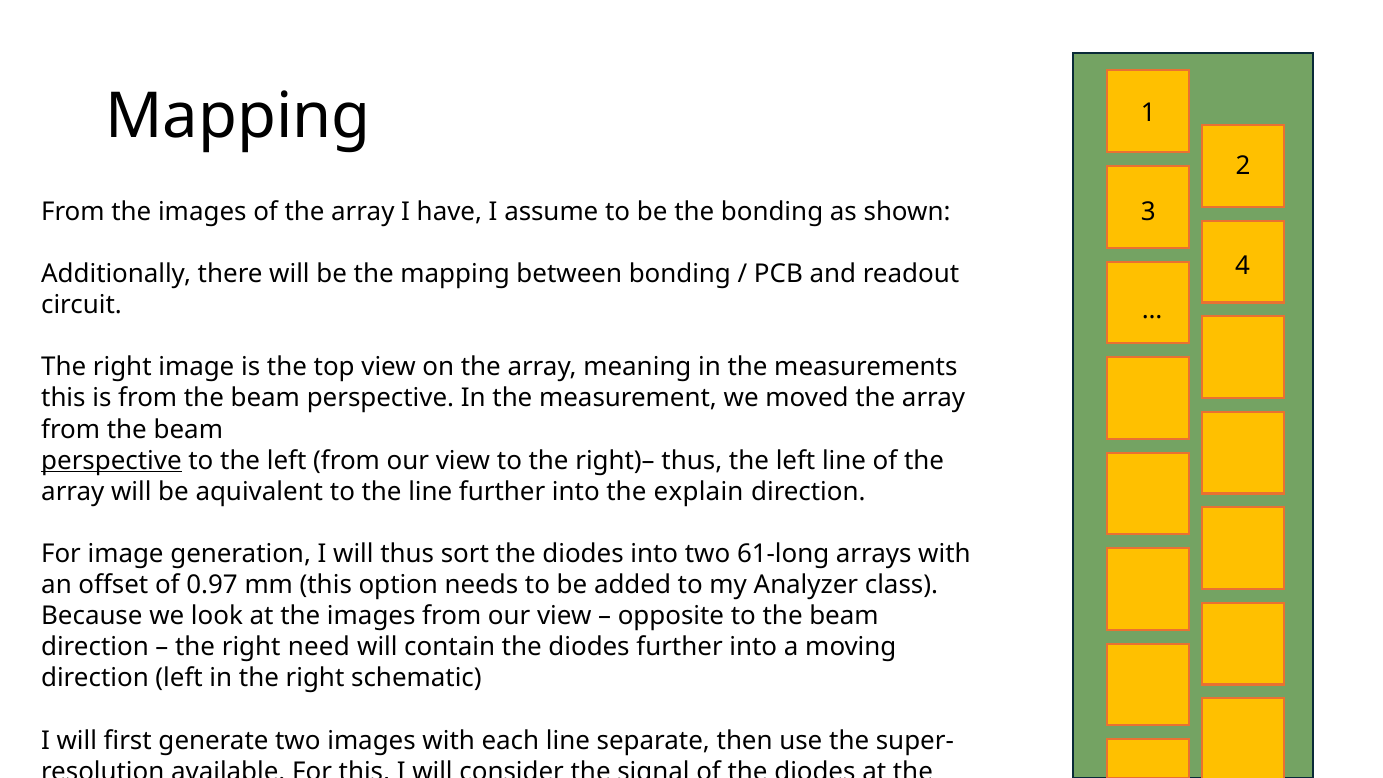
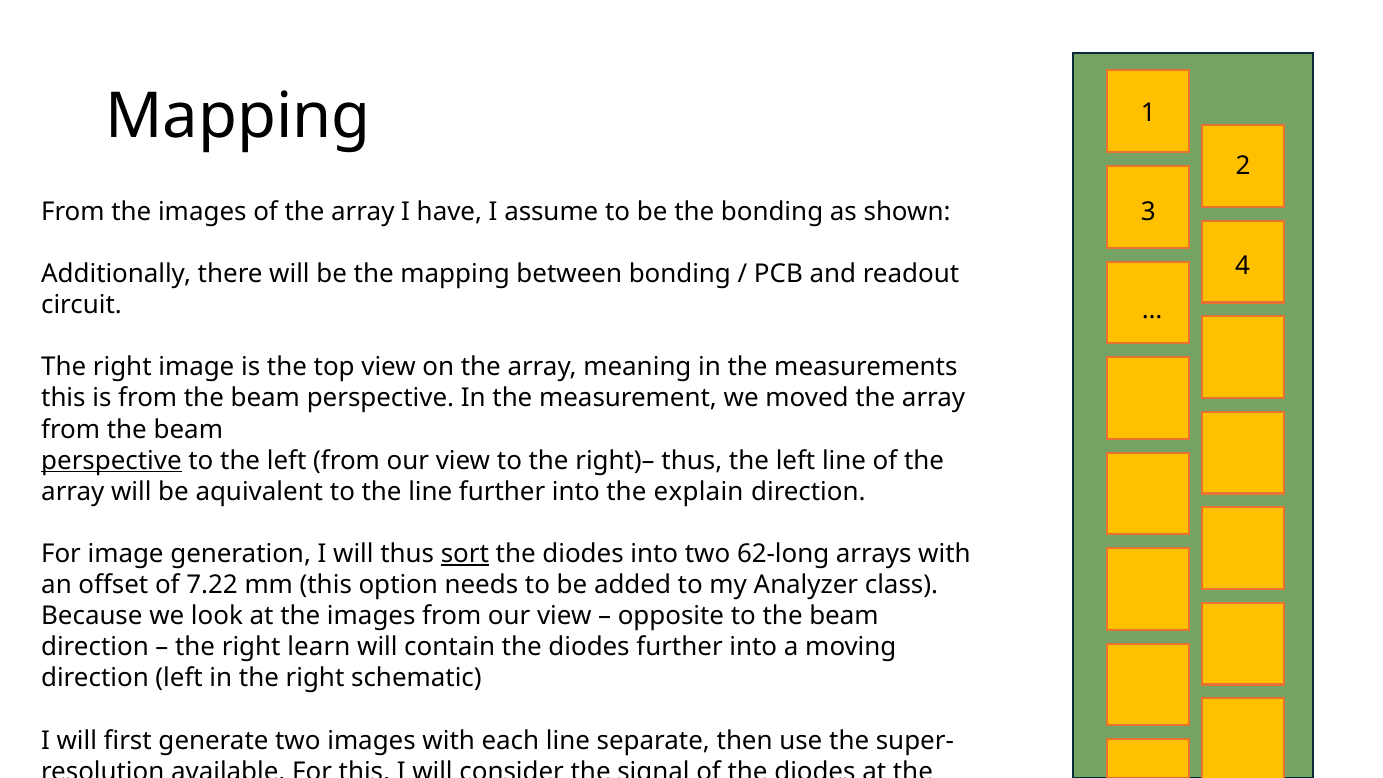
sort underline: none -> present (465, 554)
61-long: 61-long -> 62-long (783, 554)
0.97: 0.97 -> 7.22 (212, 585)
need: need -> learn (319, 647)
